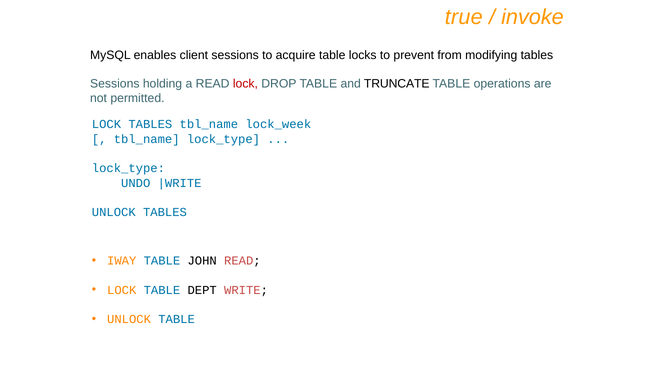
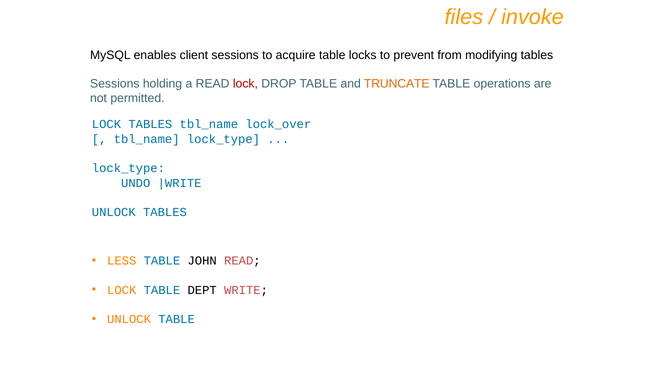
true: true -> files (464, 17)
TRUNCATE colour: black -> orange (397, 84)
lock_week: lock_week -> lock_over (278, 124)
IWAY: IWAY -> LESS (122, 260)
